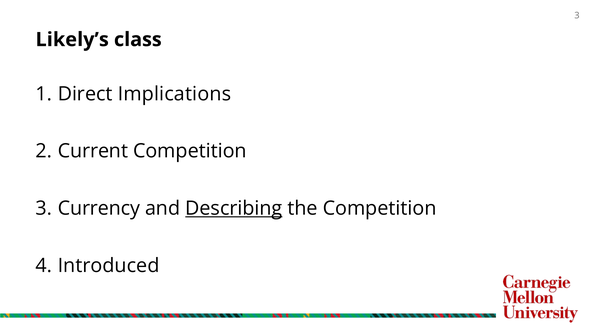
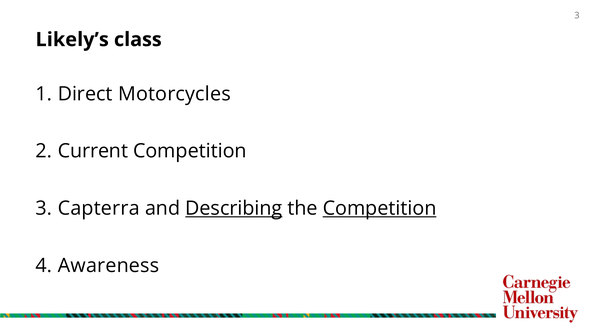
Implications: Implications -> Motorcycles (174, 94)
Currency: Currency -> Capterra (99, 208)
Competition underline: none -> present (380, 208)
Introduced: Introduced -> Awareness (109, 266)
